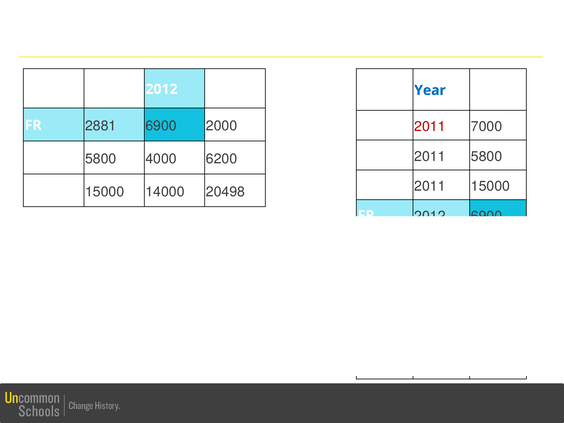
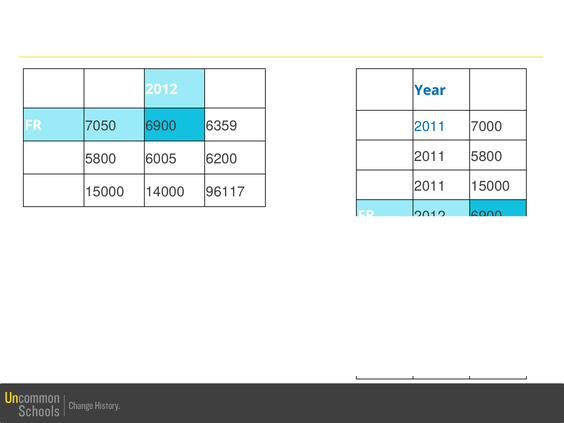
2881: 2881 -> 7050 (101, 126)
2000: 2000 -> 6359 (222, 126)
2011 colour: red -> blue (430, 127)
4000: 4000 -> 6005 (161, 159)
20498: 20498 -> 96117 (225, 192)
